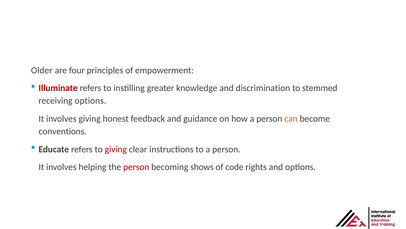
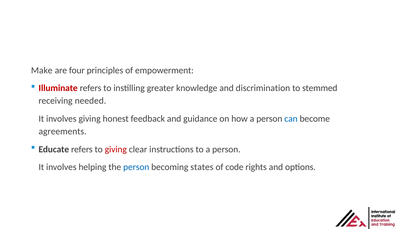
Older: Older -> Make (42, 70)
receiving options: options -> needed (90, 101)
can colour: orange -> blue (291, 118)
conventions: conventions -> agreements (63, 131)
person colour: red -> blue (136, 167)
shows: shows -> states (202, 167)
